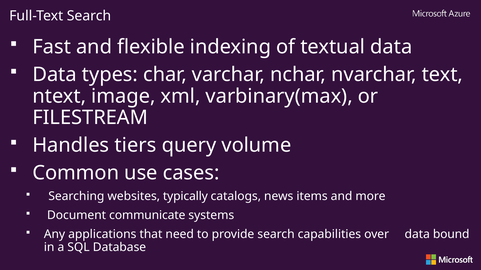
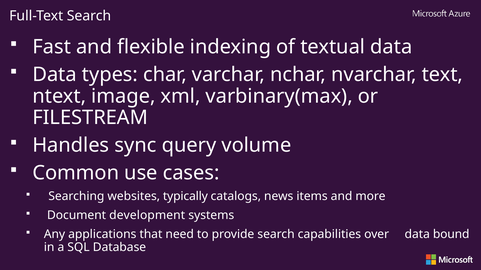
tiers: tiers -> sync (135, 146)
communicate: communicate -> development (147, 216)
